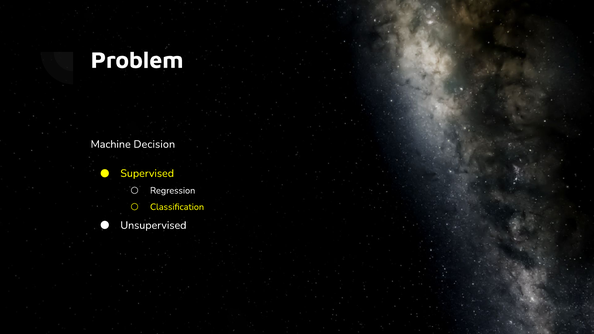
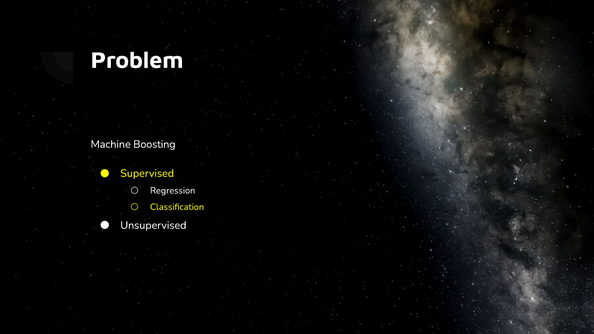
Decision: Decision -> Boosting (154, 144)
